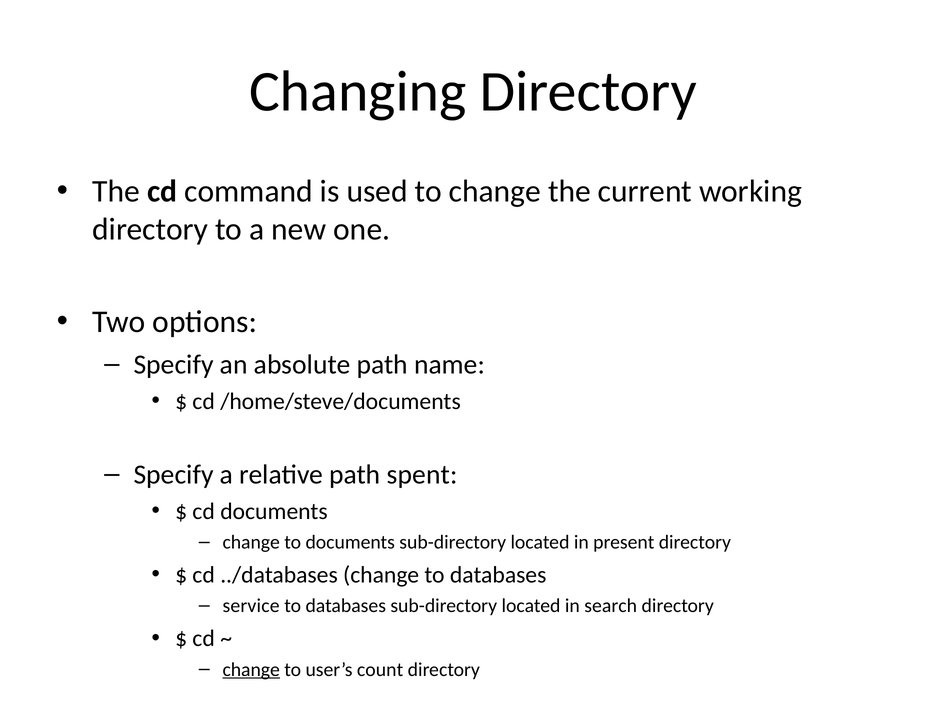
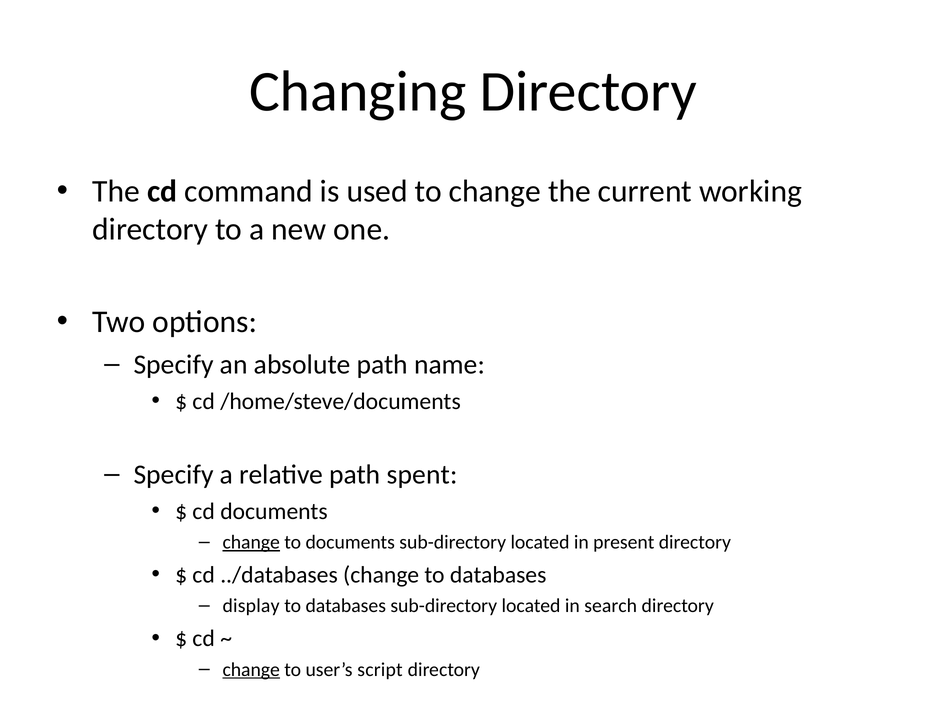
change underline: none -> present (251, 542)
service: service -> display (251, 606)
count: count -> script (380, 670)
